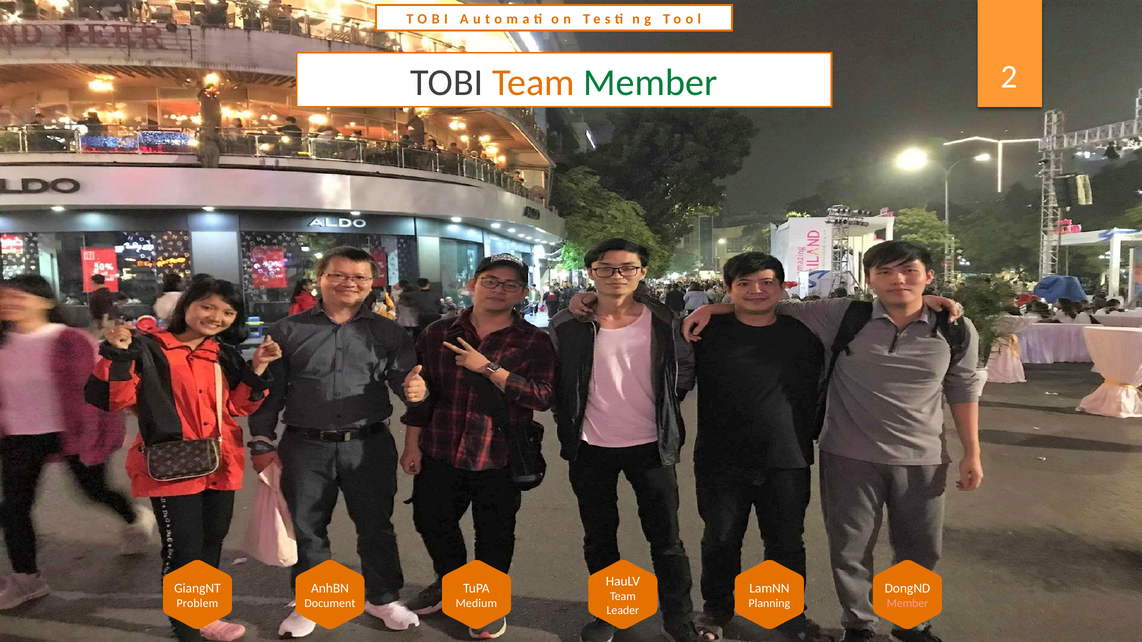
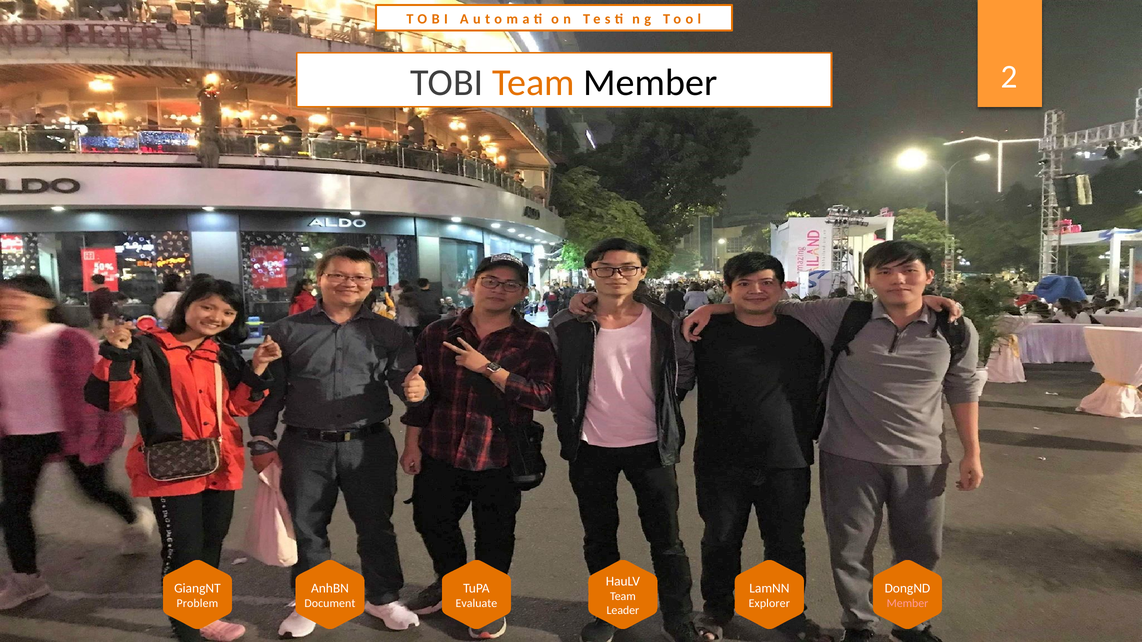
Member colour: green -> black (650, 82)
Medium: Medium -> Evaluate (476, 604)
Planning: Planning -> Explorer (769, 604)
